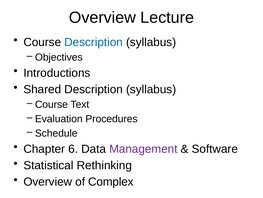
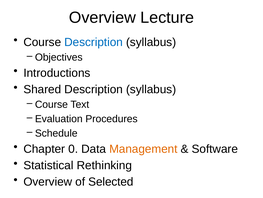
6: 6 -> 0 (73, 148)
Management colour: purple -> orange (143, 148)
Complex: Complex -> Selected (111, 181)
